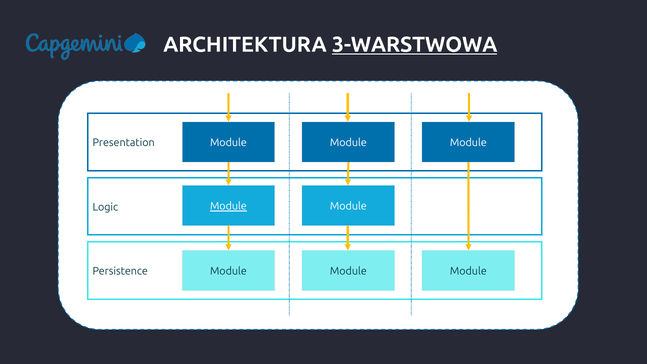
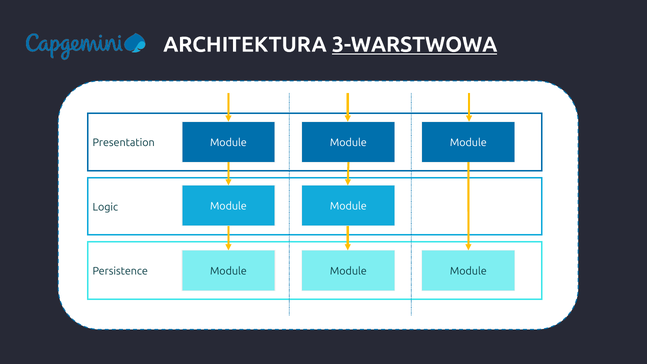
Module underline: present -> none (228, 206)
